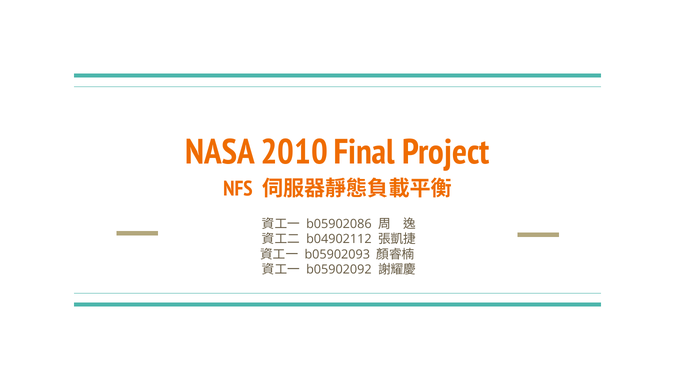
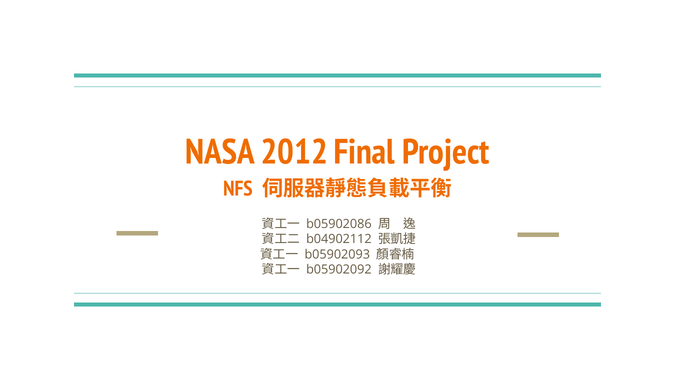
2010: 2010 -> 2012 (294, 152)
